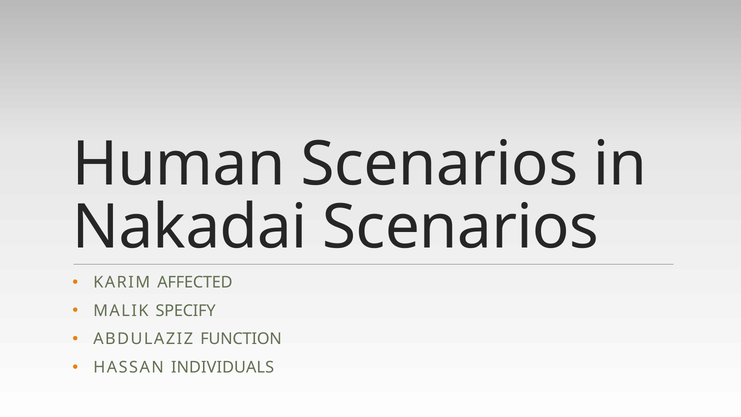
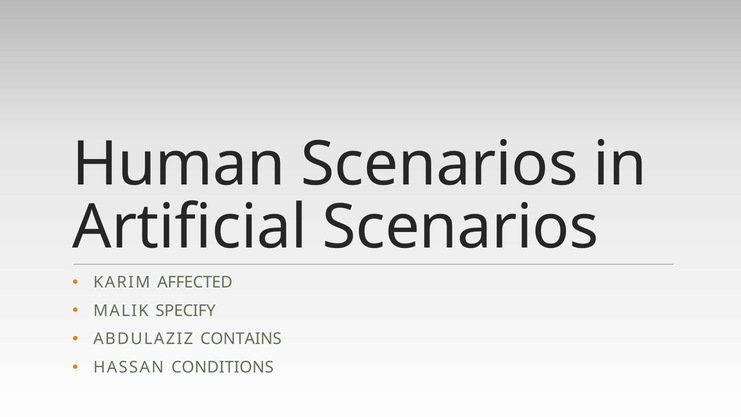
Nakadai: Nakadai -> Artificial (190, 227)
FUNCTION: FUNCTION -> CONTAINS (241, 339)
INDIVIDUALS: INDIVIDUALS -> CONDITIONS (223, 367)
